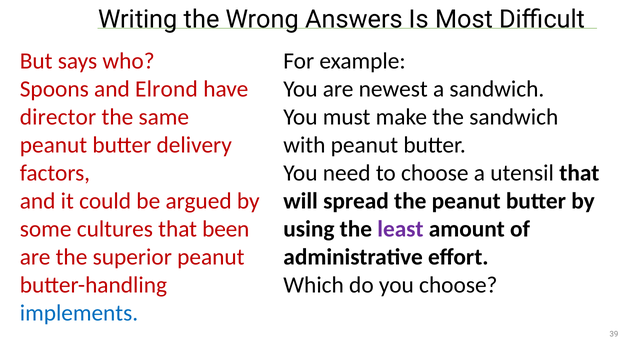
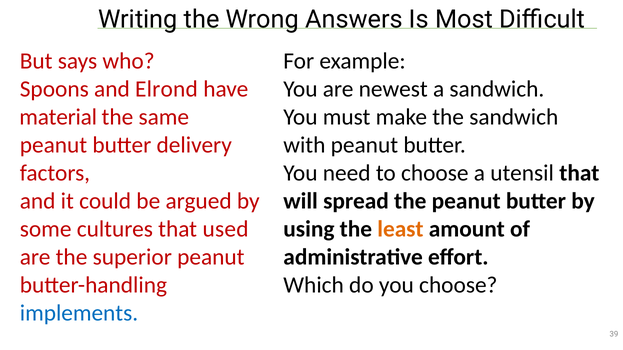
director: director -> material (58, 117)
been: been -> used (226, 229)
least colour: purple -> orange (400, 229)
